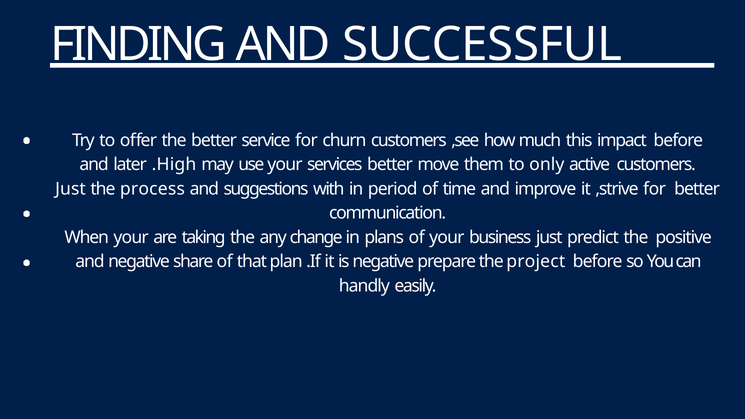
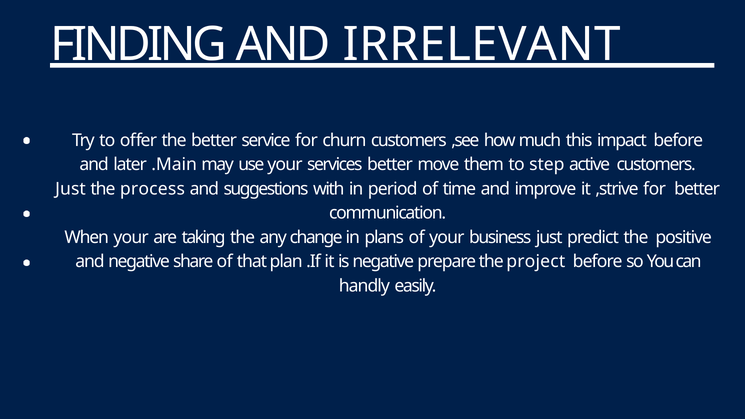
SUCCESSFUL: SUCCESSFUL -> IRRELEVANT (482, 45)
.High: .High -> .Main (174, 165)
only: only -> step (547, 165)
